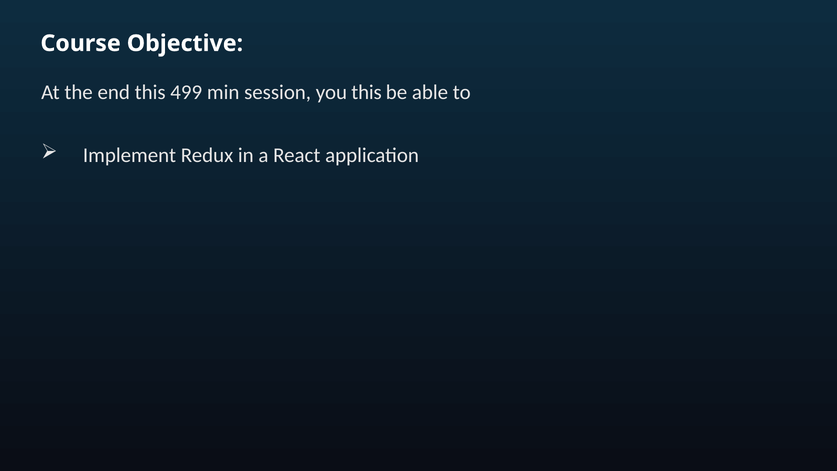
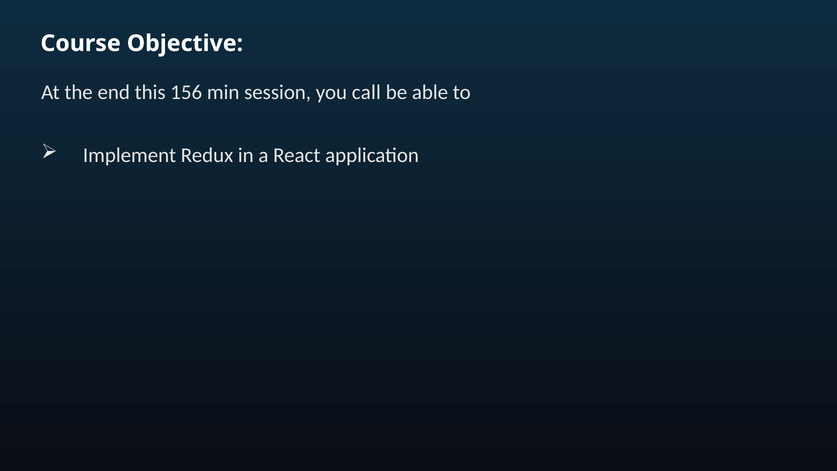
499: 499 -> 156 (186, 92)
you this: this -> call (366, 92)
